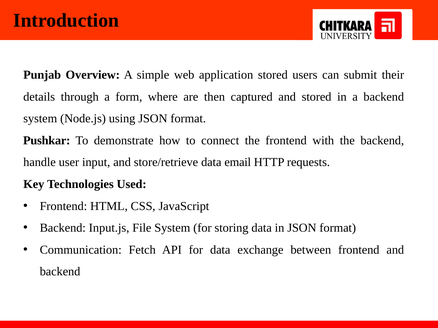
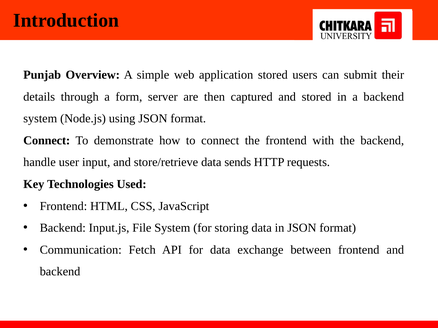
where: where -> server (163, 97)
Pushkar: Pushkar -> Connect (47, 141)
email: email -> sends (238, 163)
